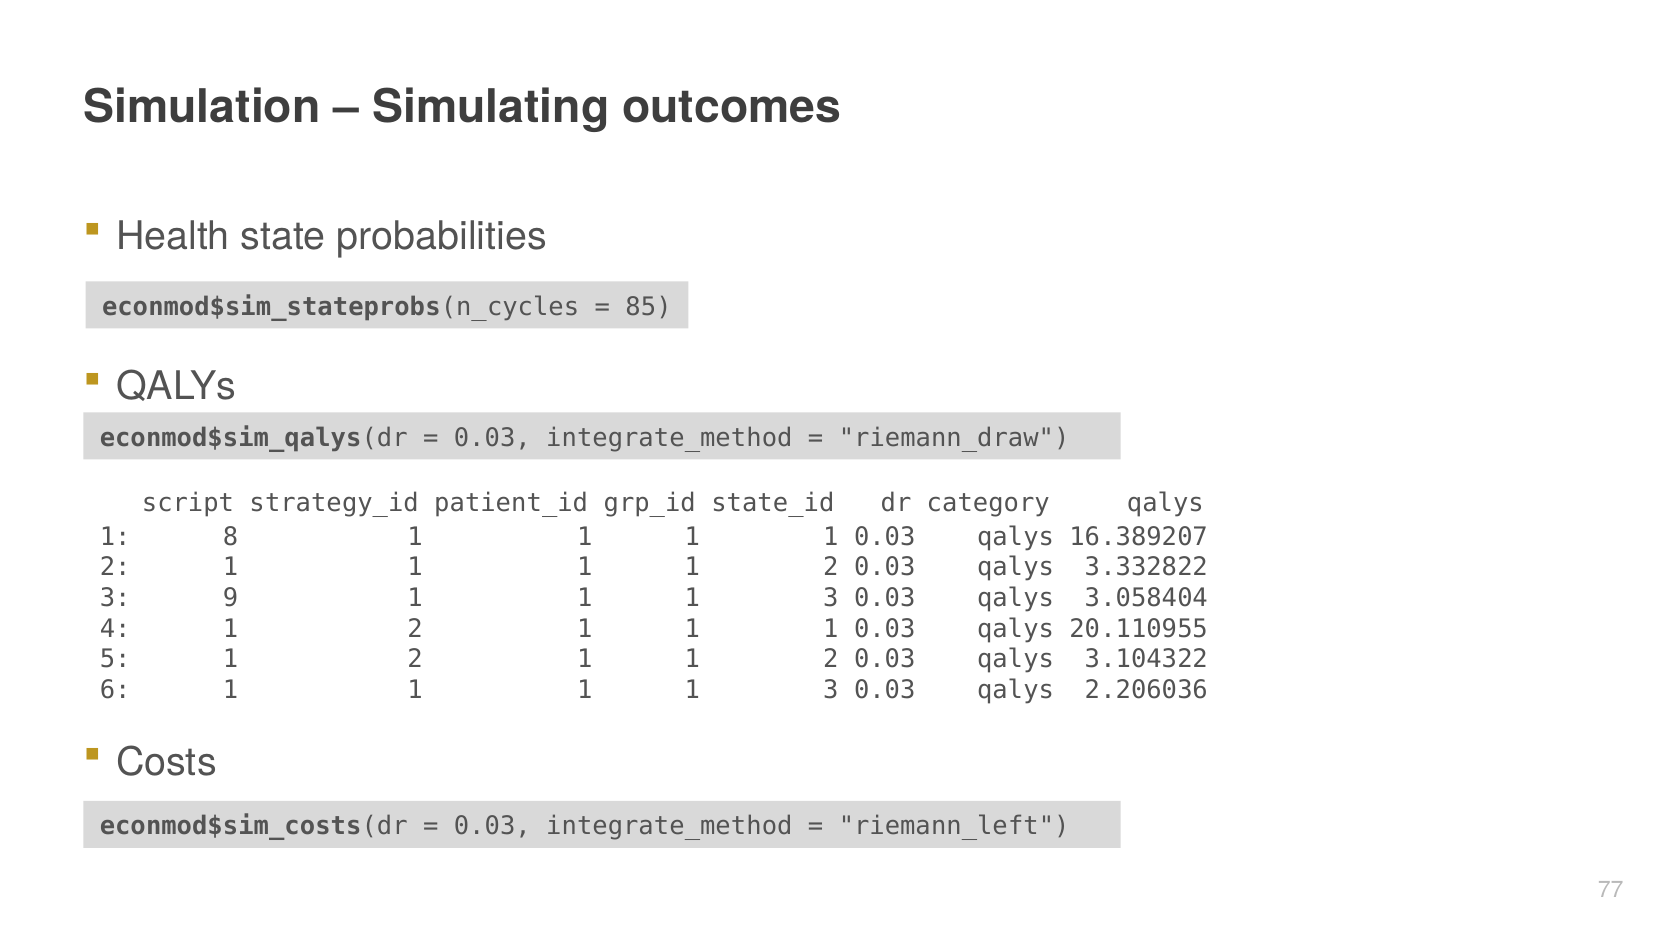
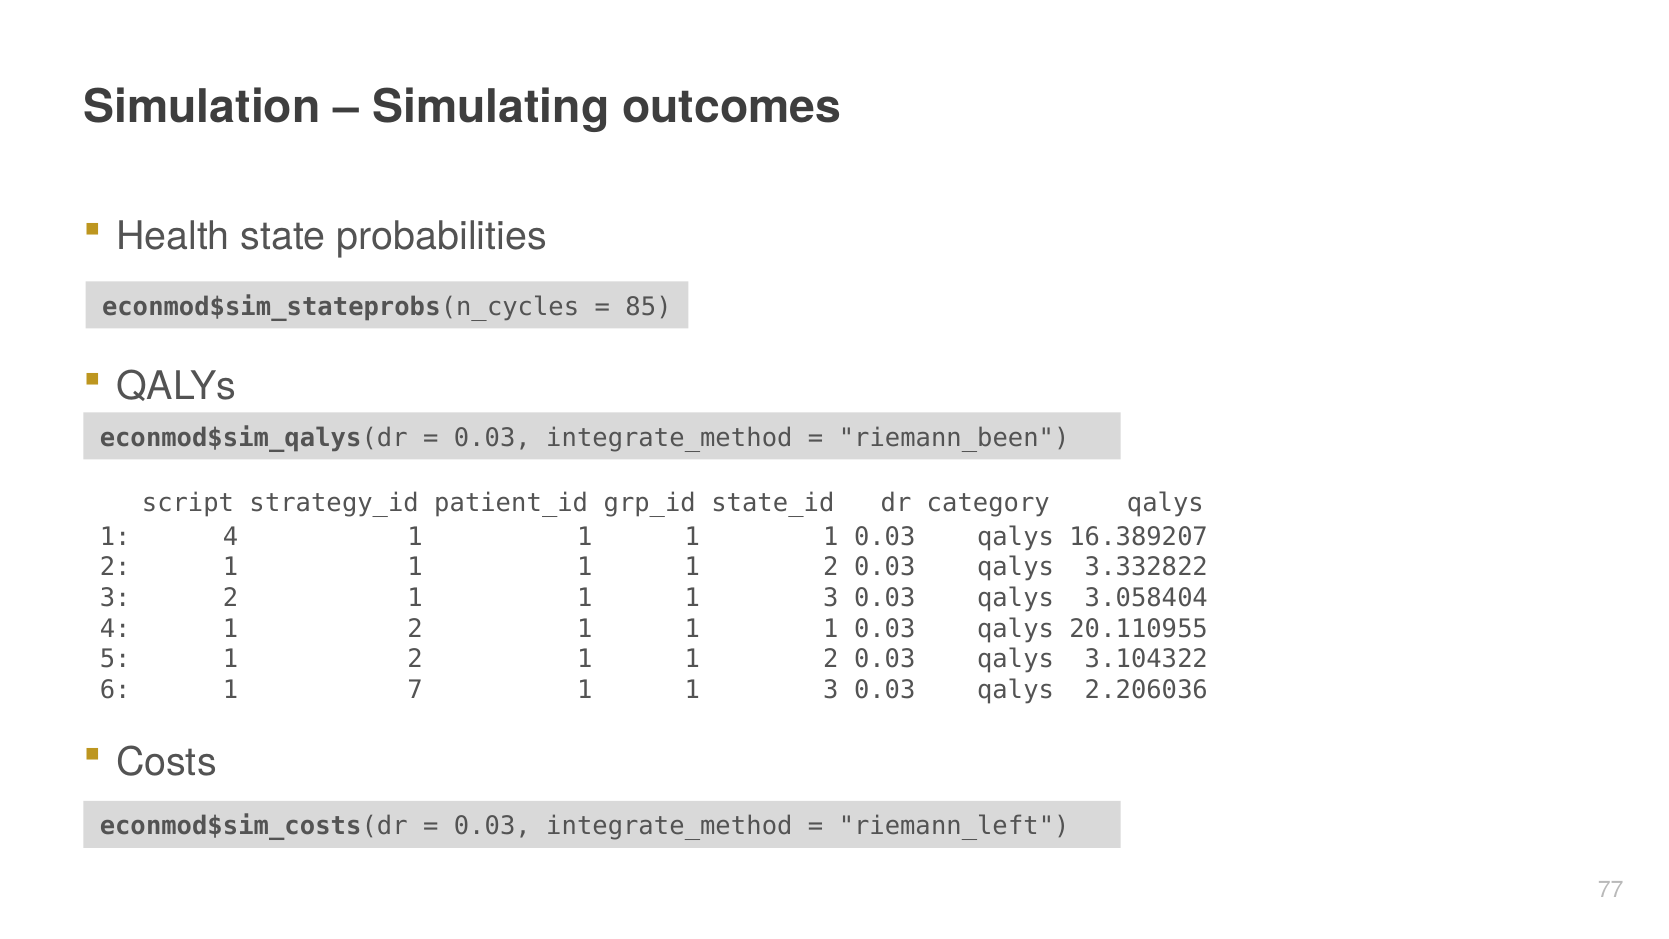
riemann_draw: riemann_draw -> riemann_been (954, 438)
1 8: 8 -> 4 (231, 537)
3 9: 9 -> 2 (231, 598)
6 1 1: 1 -> 7 (415, 690)
